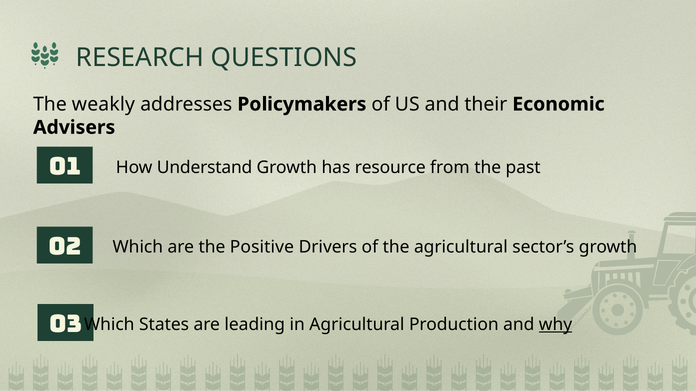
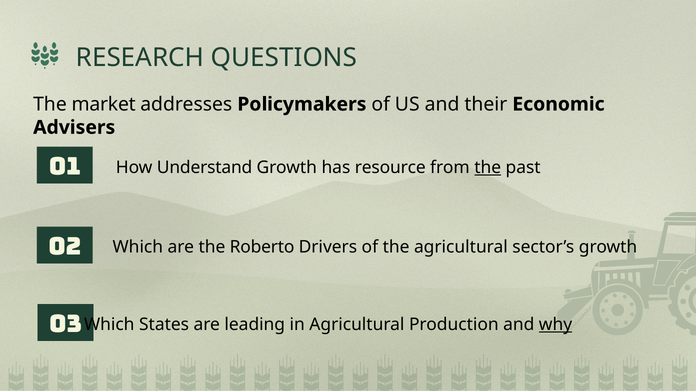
weakly: weakly -> market (104, 104)
the underline: none -> present (488, 168)
Positive: Positive -> Roberto (262, 247)
